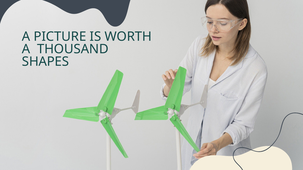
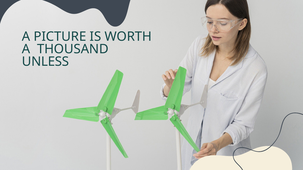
SHAPES: SHAPES -> UNLESS (45, 62)
